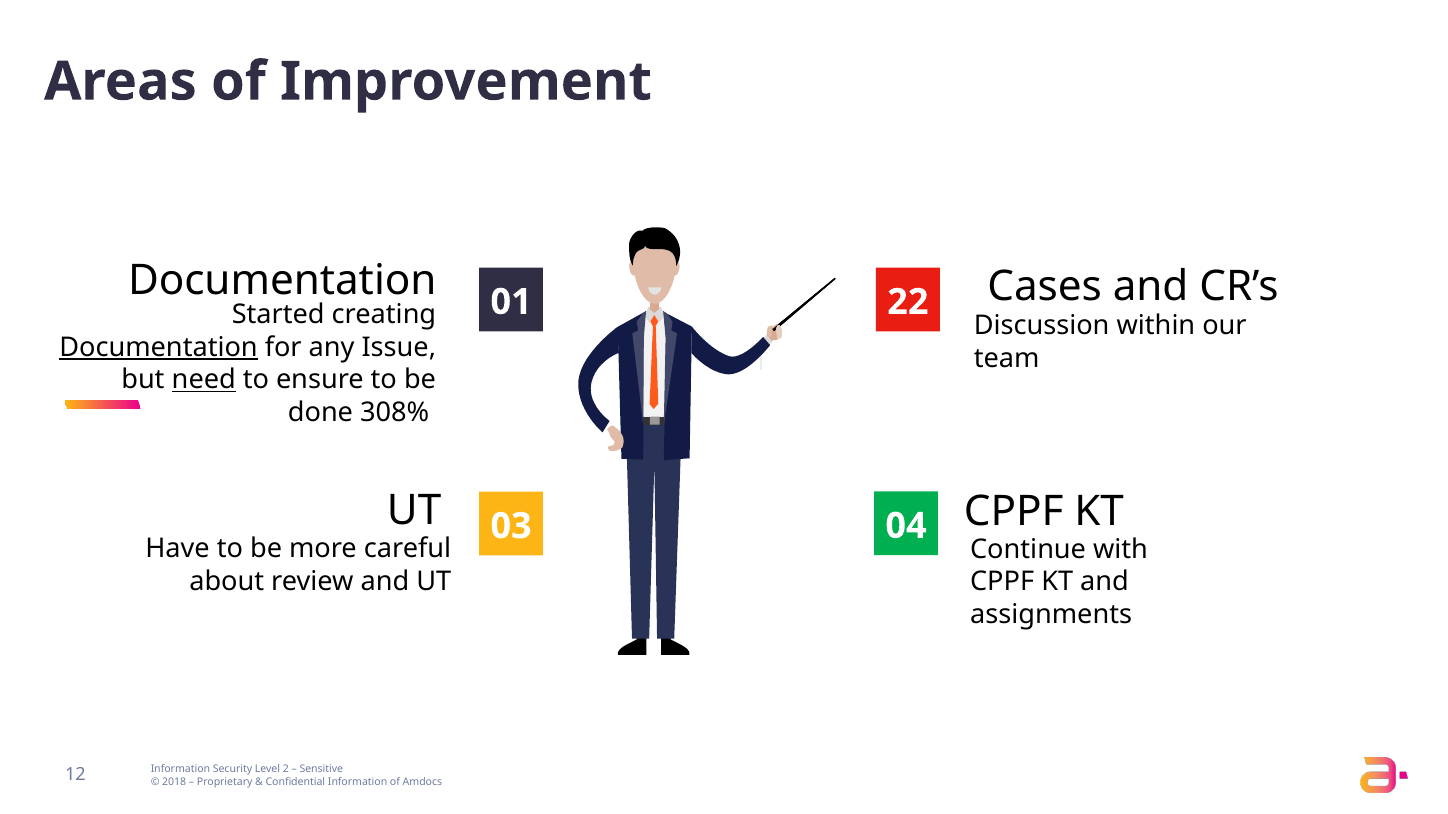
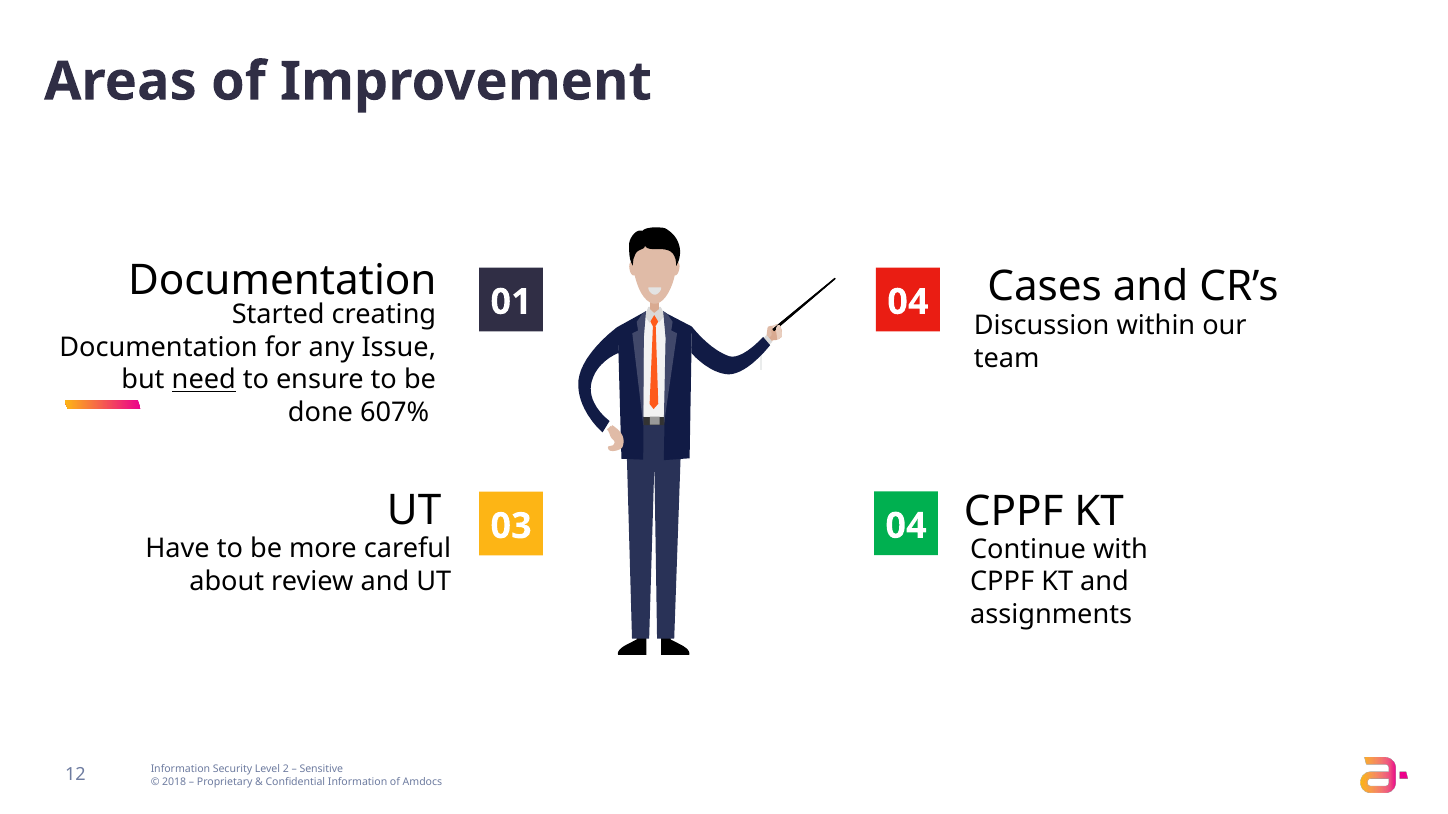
01 22: 22 -> 04 (908, 302)
Documentation underline: present -> none (159, 347)
308%: 308% -> 607% (395, 412)
